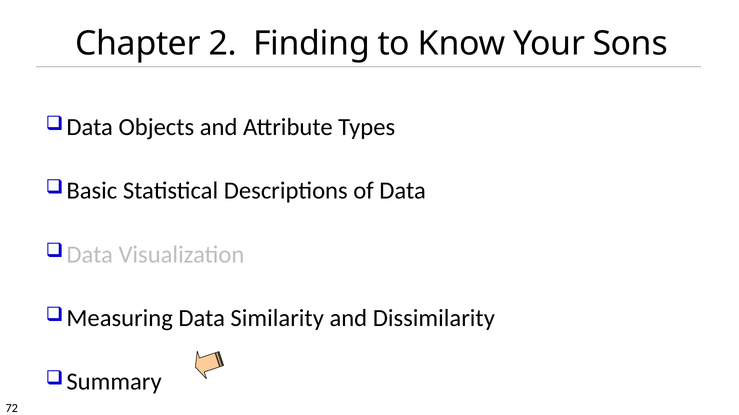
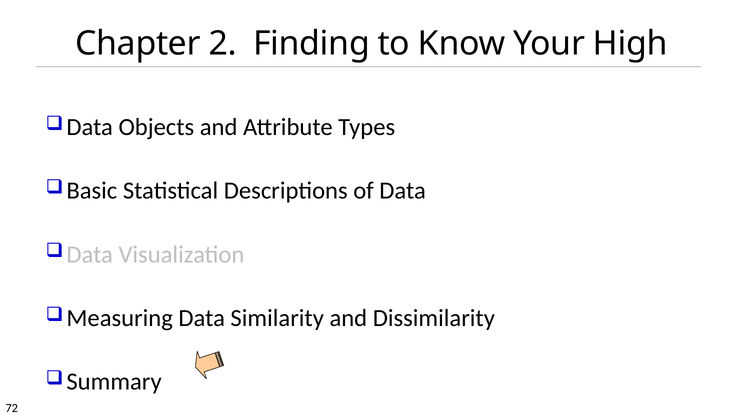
Sons: Sons -> High (630, 44)
